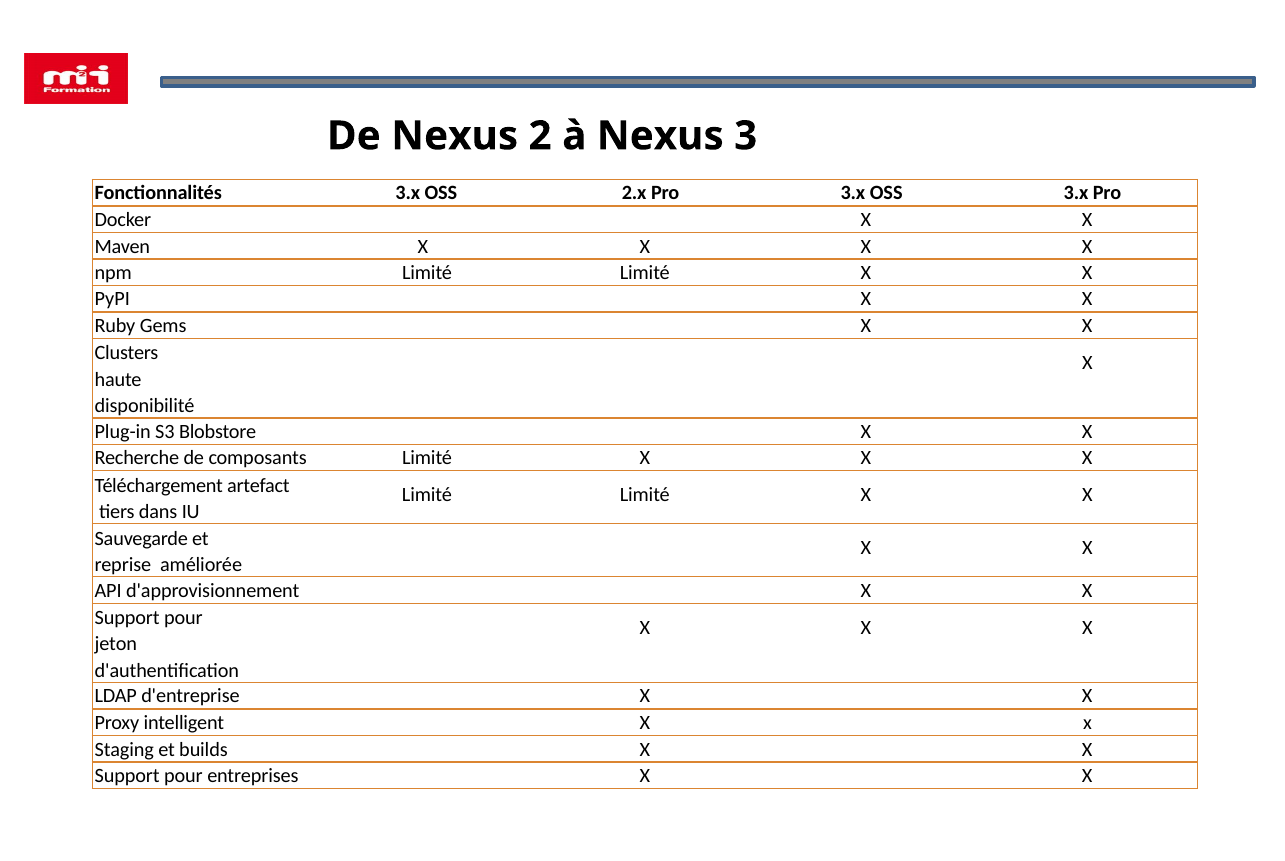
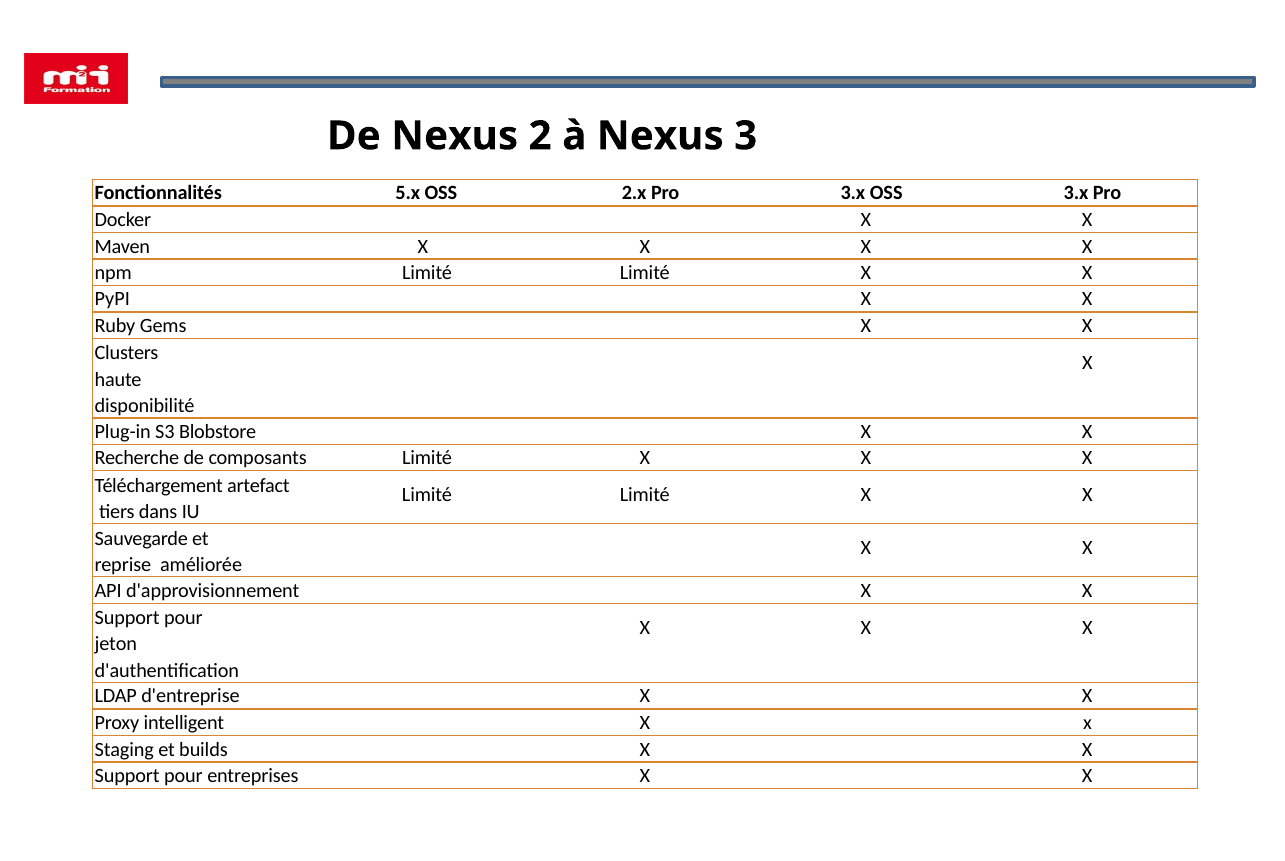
Fonctionnalités 3.x: 3.x -> 5.x (408, 193)
